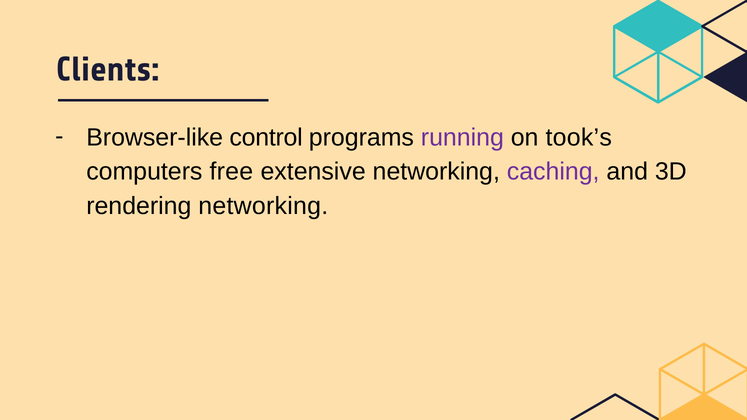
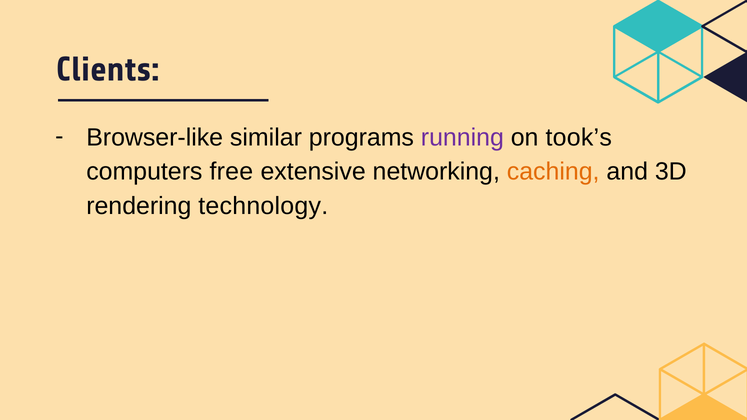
control: control -> similar (266, 138)
caching colour: purple -> orange (553, 172)
rendering networking: networking -> technology (263, 206)
